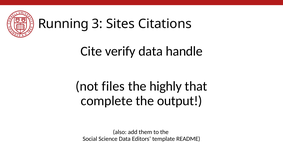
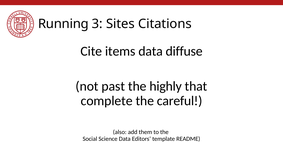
verify: verify -> items (120, 51)
handle: handle -> diffuse (184, 51)
files: files -> past (113, 86)
output: output -> careful (180, 101)
